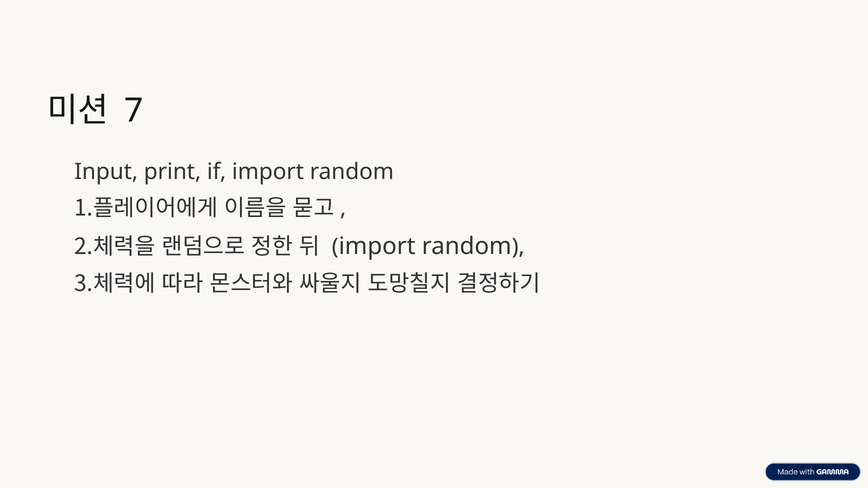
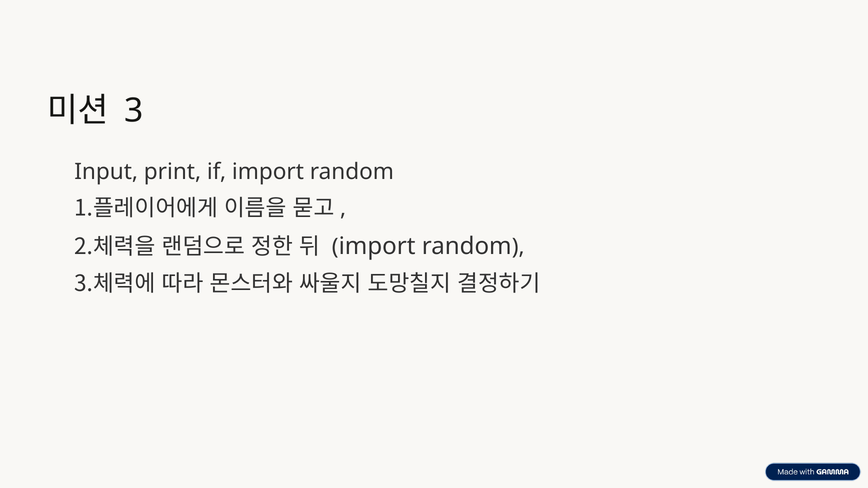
7: 7 -> 3 (134, 111)
